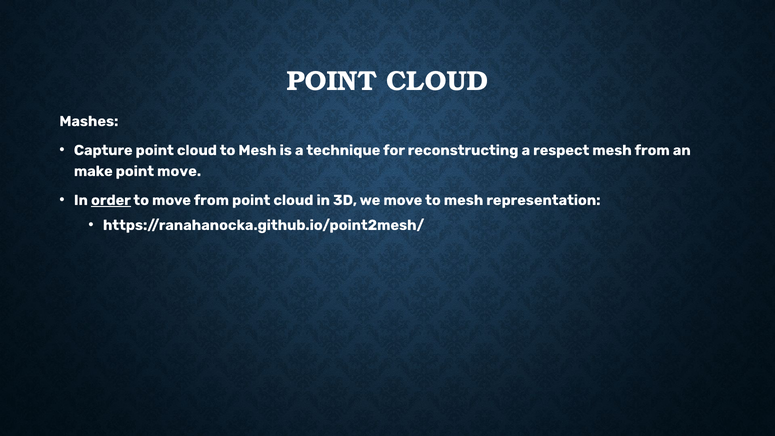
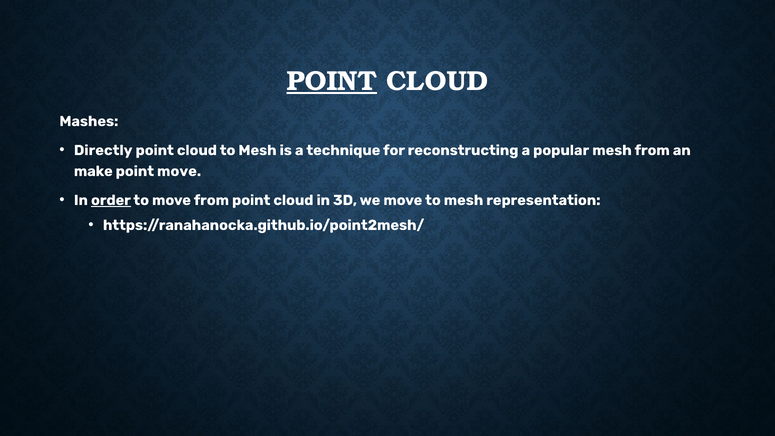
POINT underline: none -> present (332, 81)
Capture: Capture -> Directly (103, 150)
respect: respect -> popular (561, 150)
